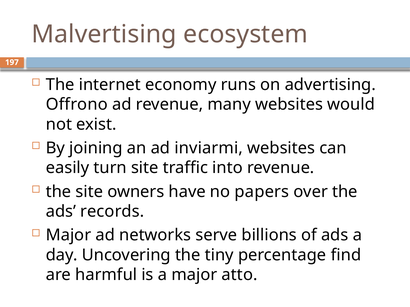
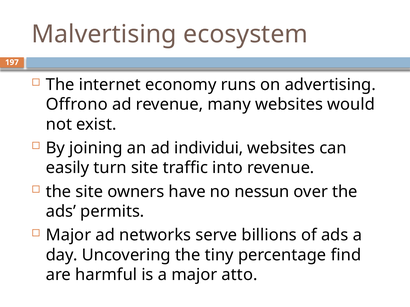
inviarmi: inviarmi -> individui (209, 148)
papers: papers -> nessun (262, 192)
records: records -> permits (112, 212)
